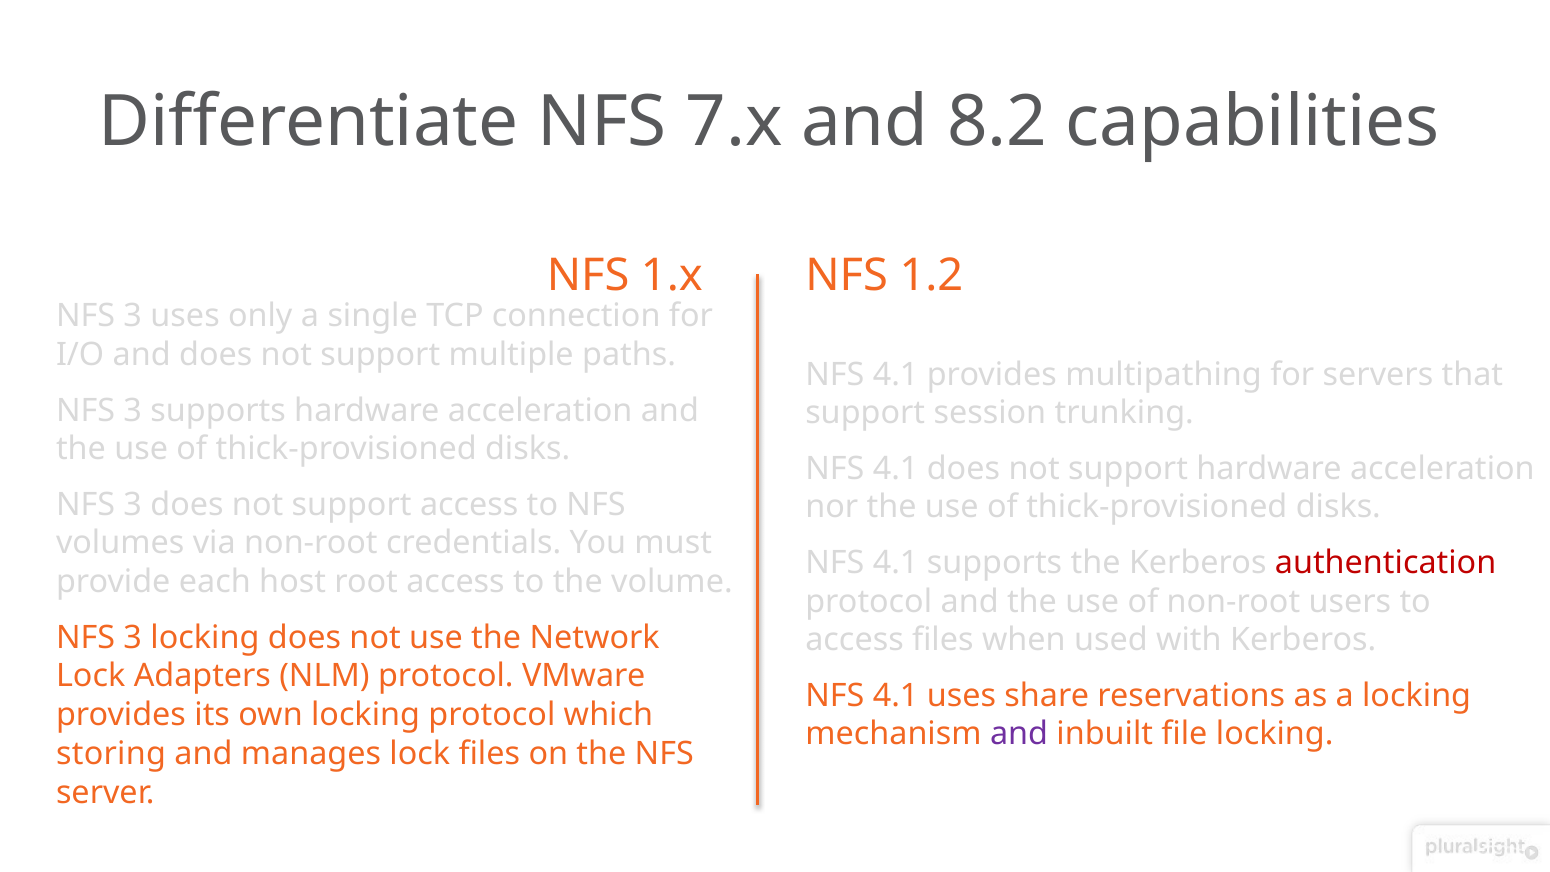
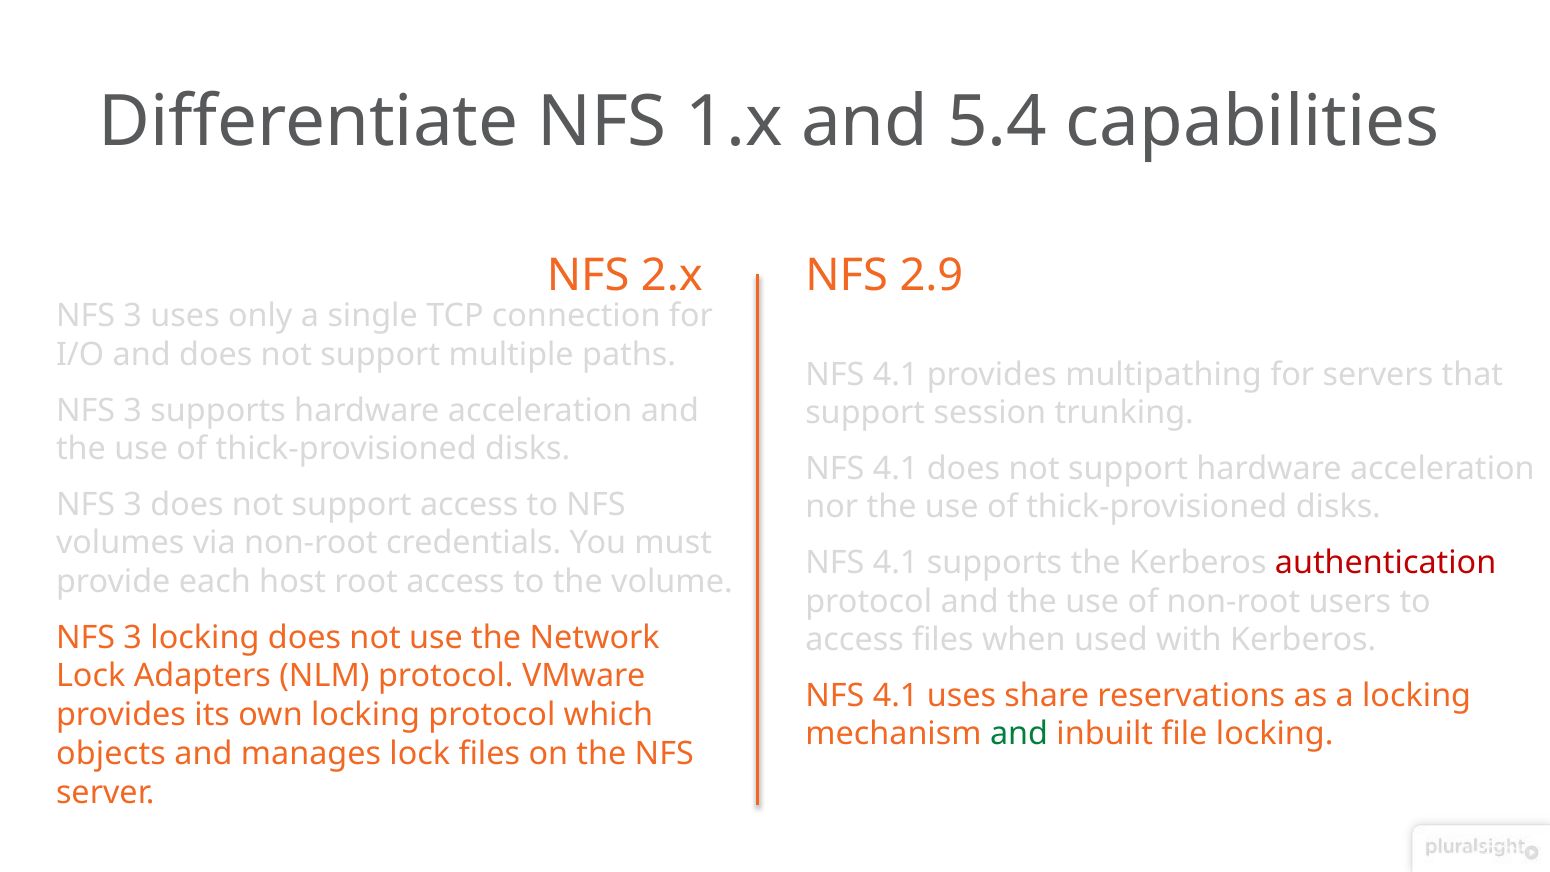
7.x: 7.x -> 1.x (734, 122)
8.2: 8.2 -> 5.4 (997, 122)
1.x: 1.x -> 2.x (672, 275)
1.2: 1.2 -> 2.9 (931, 275)
and colour: purple -> green (1019, 734)
storing: storing -> objects (111, 754)
